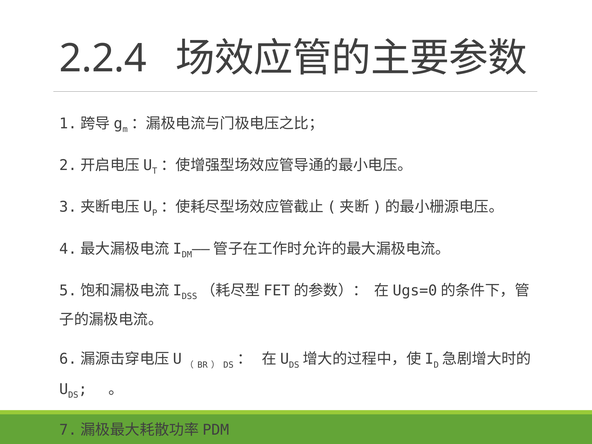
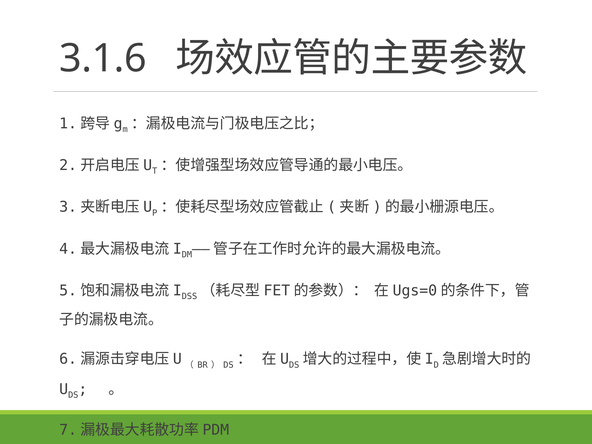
2.2.4: 2.2.4 -> 3.1.6 (103, 58)
